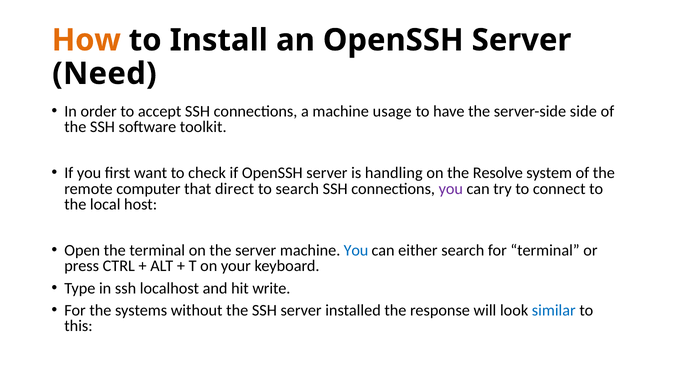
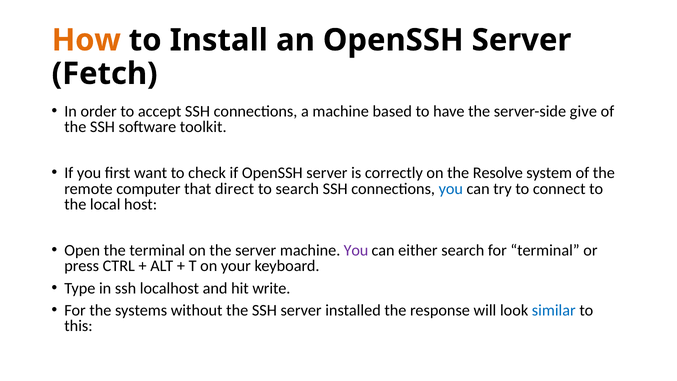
Need: Need -> Fetch (105, 74)
usage: usage -> based (392, 111)
side: side -> give (583, 111)
handling: handling -> correctly (394, 173)
you colour: purple -> blue (451, 189)
You colour: blue -> purple (356, 250)
